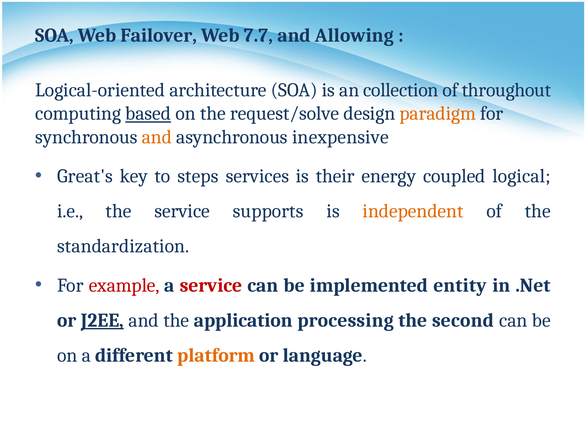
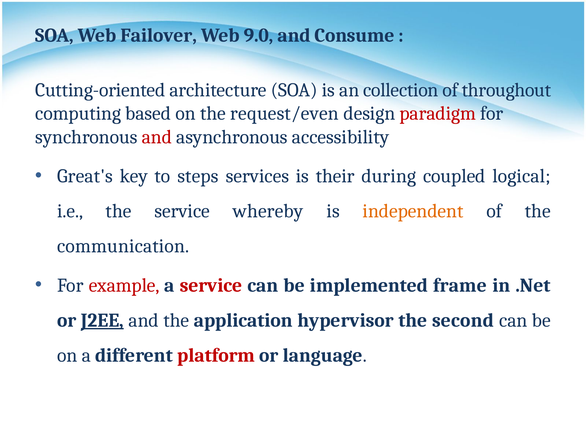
7.7: 7.7 -> 9.0 (259, 36)
Allowing: Allowing -> Consume (354, 36)
Logical-oriented: Logical-oriented -> Cutting-oriented (100, 90)
based underline: present -> none (148, 114)
request/solve: request/solve -> request/even (285, 114)
paradigm colour: orange -> red (438, 114)
and colour: orange -> red (157, 137)
inexpensive: inexpensive -> accessibility (341, 137)
energy: energy -> during (389, 176)
supports: supports -> whereby (268, 211)
standardization: standardization -> communication (123, 247)
entity: entity -> frame (460, 286)
processing: processing -> hypervisor (346, 321)
platform colour: orange -> red (216, 356)
